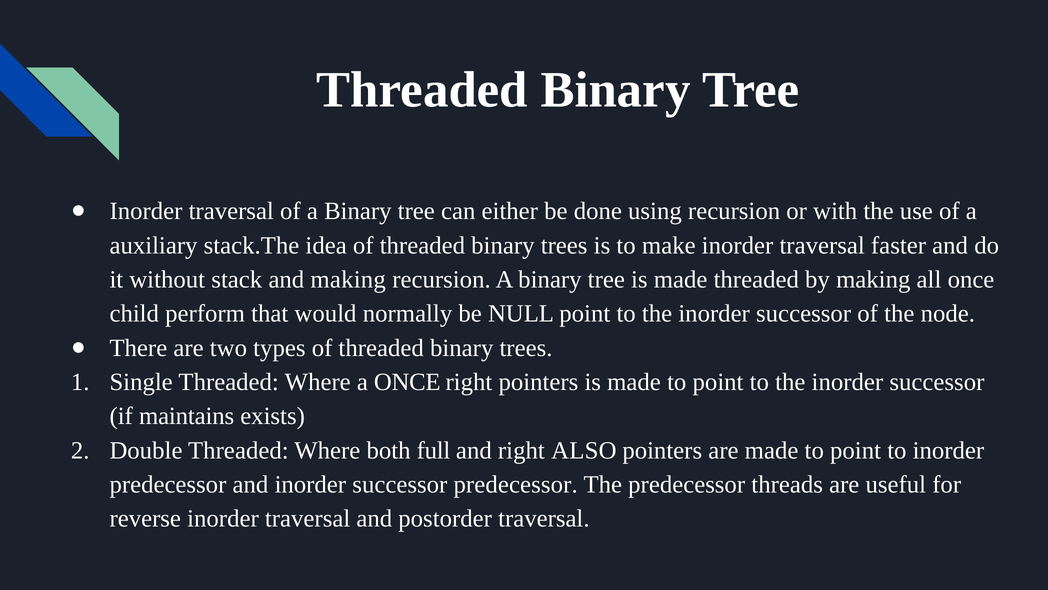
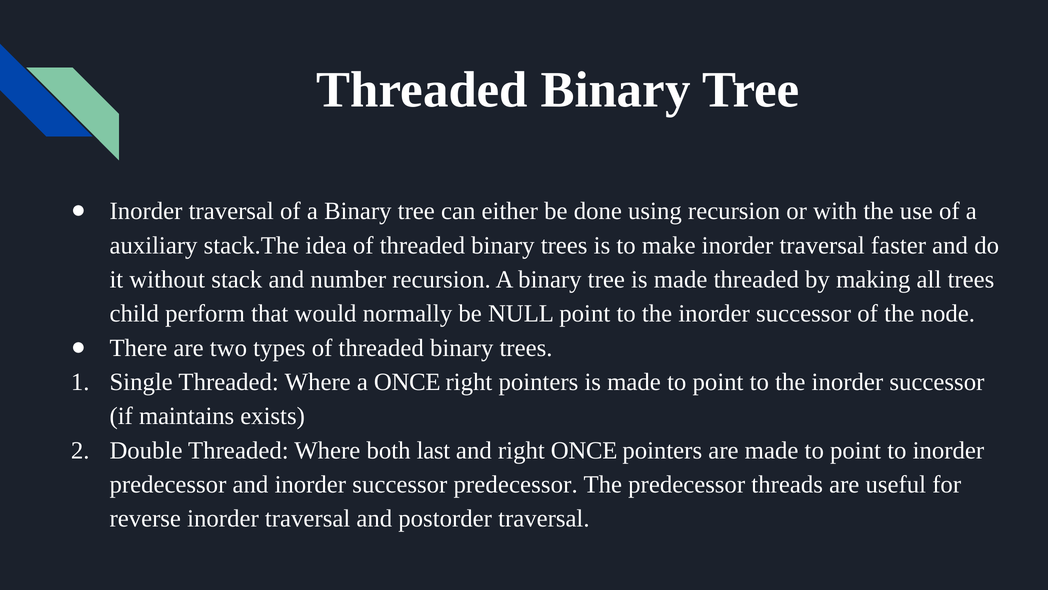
and making: making -> number (348, 279)
all once: once -> trees (971, 279)
full: full -> last (433, 450)
right ALSO: ALSO -> ONCE (584, 450)
